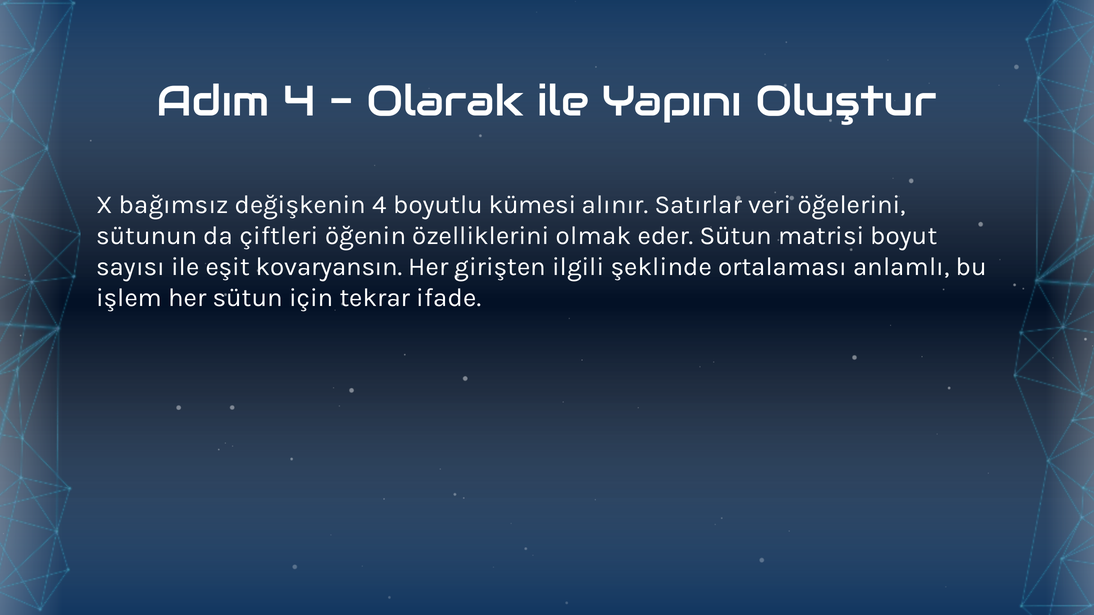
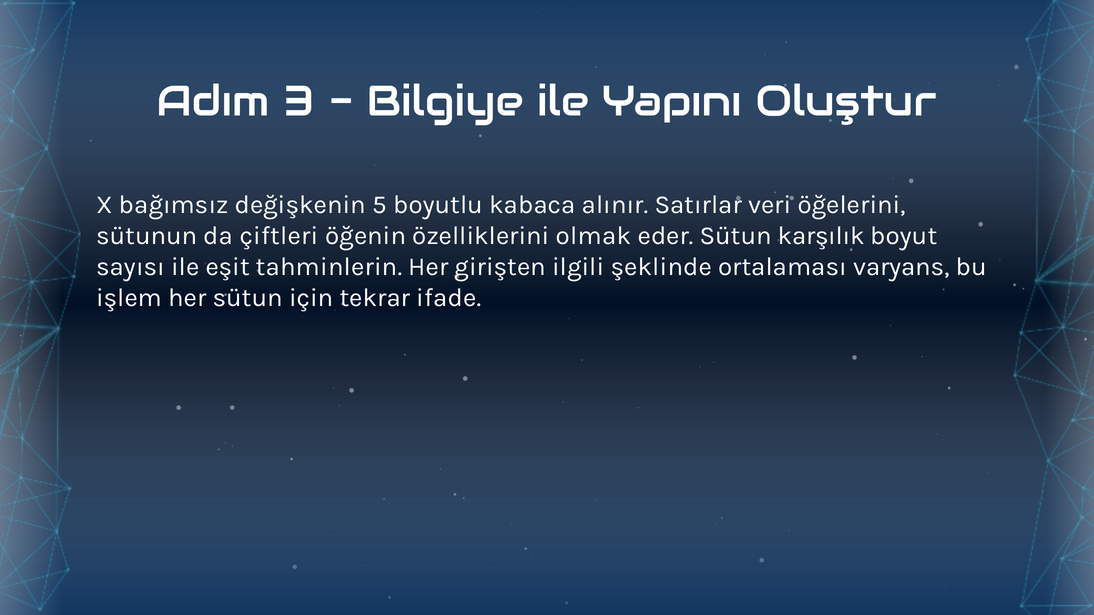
Adım 4: 4 -> 3 (299, 102)
Olarak: Olarak -> Bilgiye (445, 102)
değişkenin 4: 4 -> 5 (379, 205)
kümesi: kümesi -> kabaca (532, 205)
matrisi: matrisi -> karşılık (821, 236)
kovaryansın: kovaryansın -> tahminlerin (329, 267)
anlamlı: anlamlı -> varyans (901, 267)
